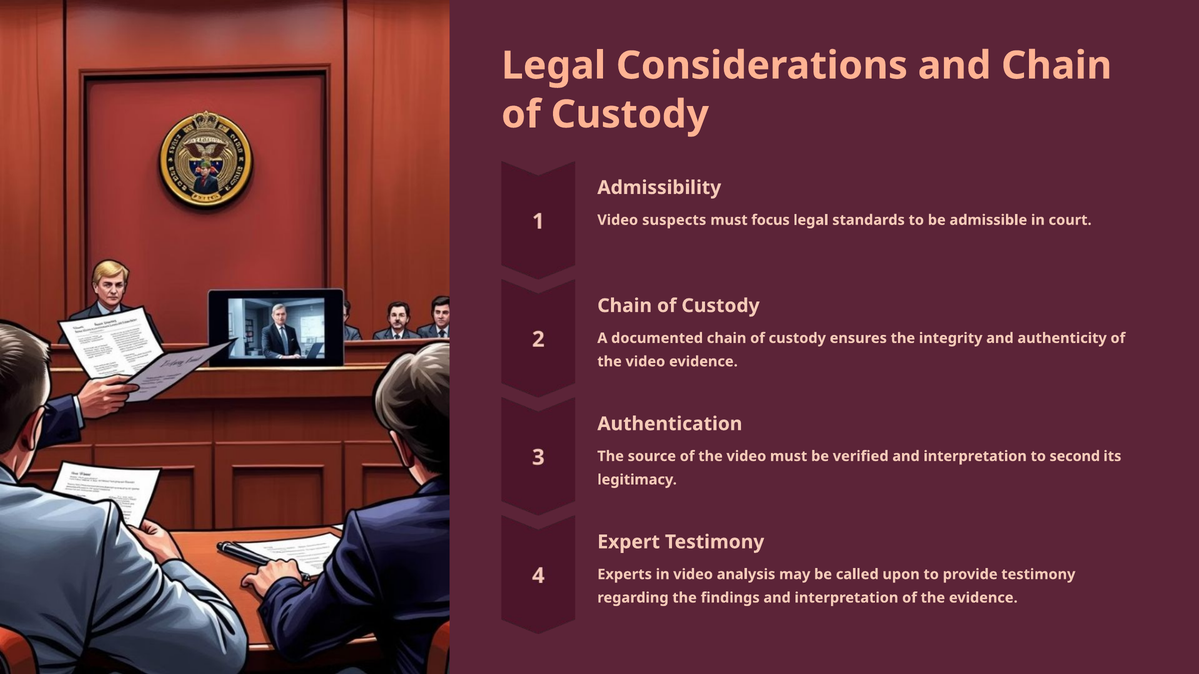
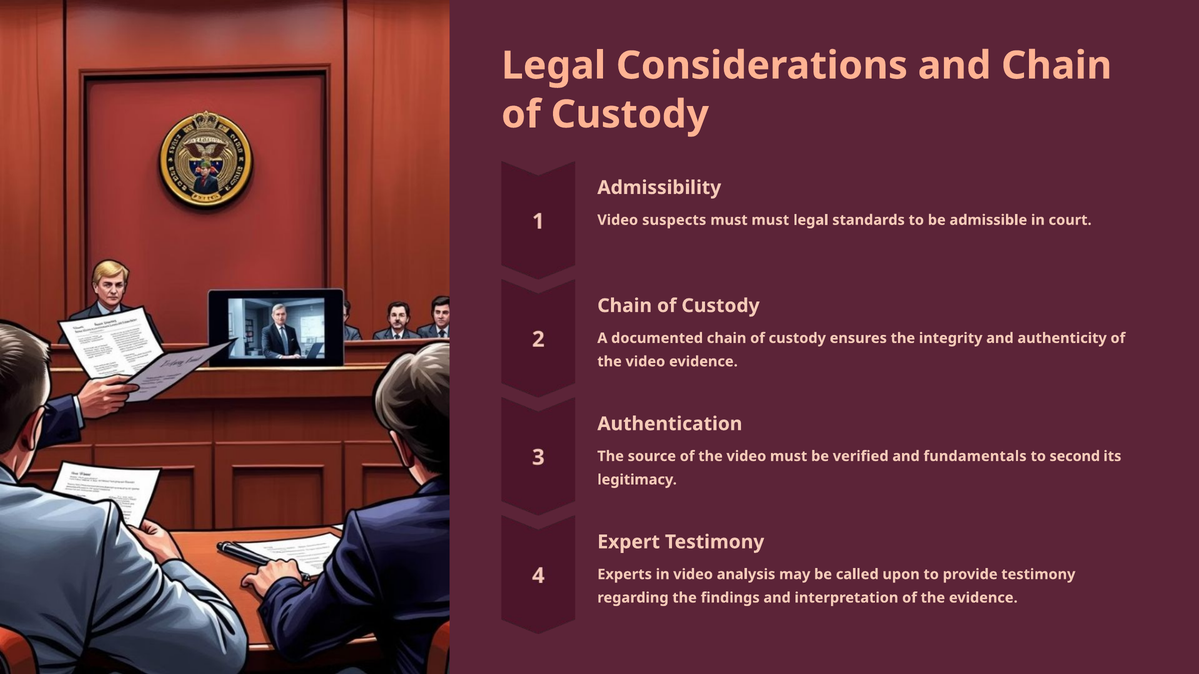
must focus: focus -> must (770, 220)
verified and interpretation: interpretation -> fundamentals (975, 457)
